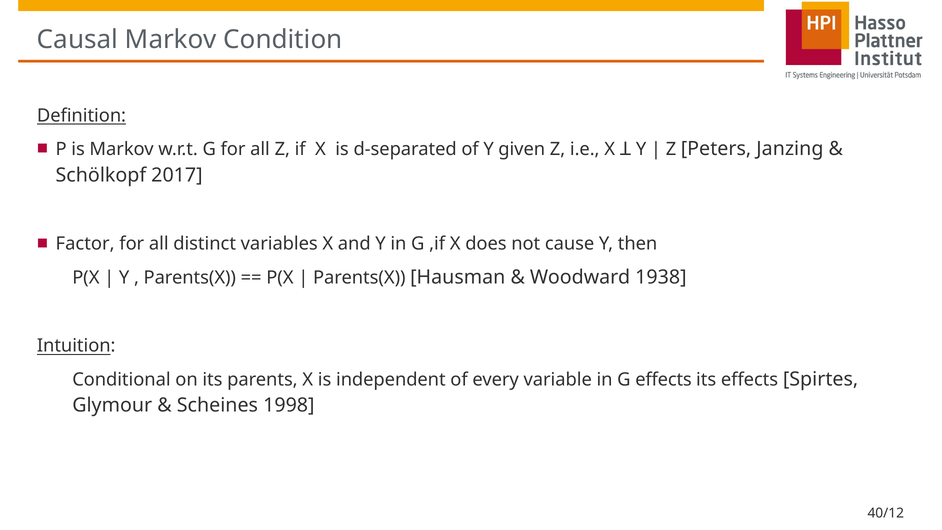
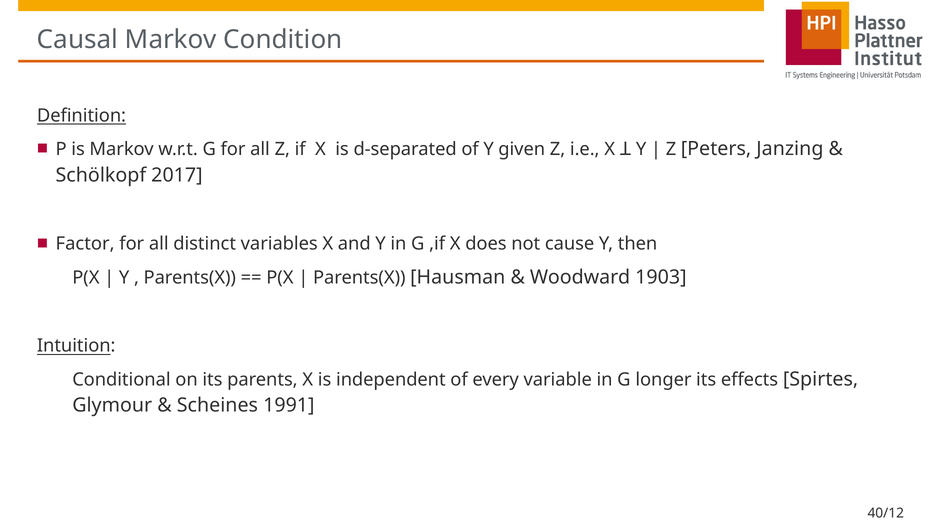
1938: 1938 -> 1903 (661, 277)
G effects: effects -> longer (663, 380)
1998: 1998 -> 1991 (289, 405)
